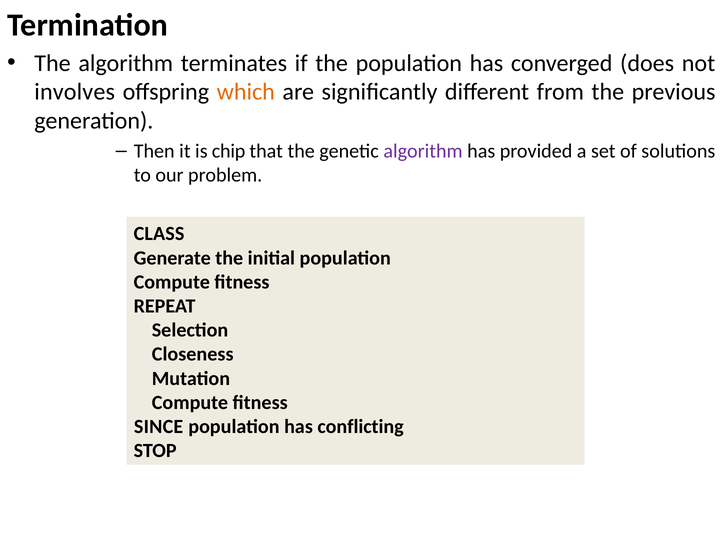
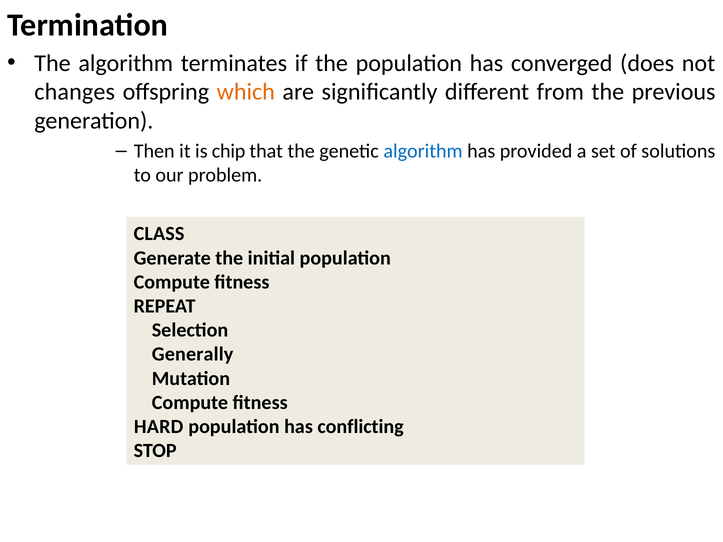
involves: involves -> changes (75, 92)
algorithm colour: purple -> blue (423, 151)
Closeness: Closeness -> Generally (193, 354)
SINCE: SINCE -> HARD (159, 427)
